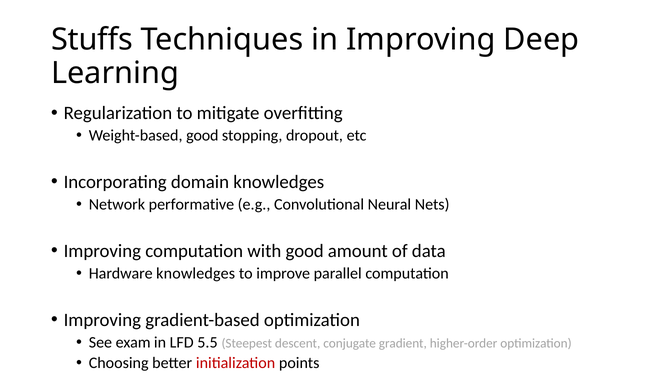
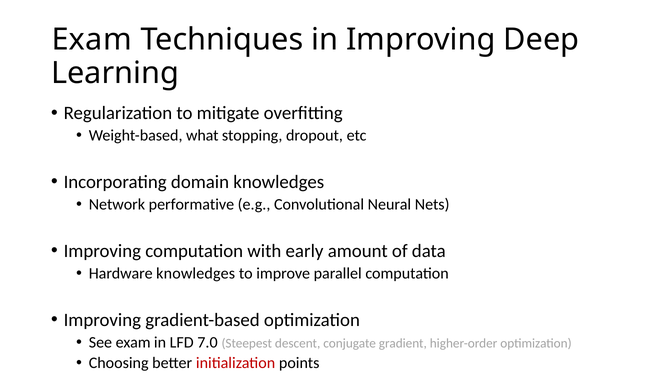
Stuffs: Stuffs -> Exam (92, 40)
Weight-based good: good -> what (202, 135)
with good: good -> early (305, 251)
5.5: 5.5 -> 7.0 (207, 342)
